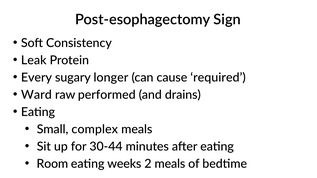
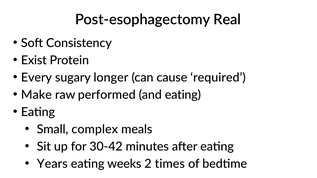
Sign: Sign -> Real (227, 20)
Leak: Leak -> Exist (34, 60)
Ward: Ward -> Make (36, 95)
and drains: drains -> eating (183, 95)
30-44: 30-44 -> 30-42 (106, 147)
Room: Room -> Years (52, 164)
2 meals: meals -> times (170, 164)
